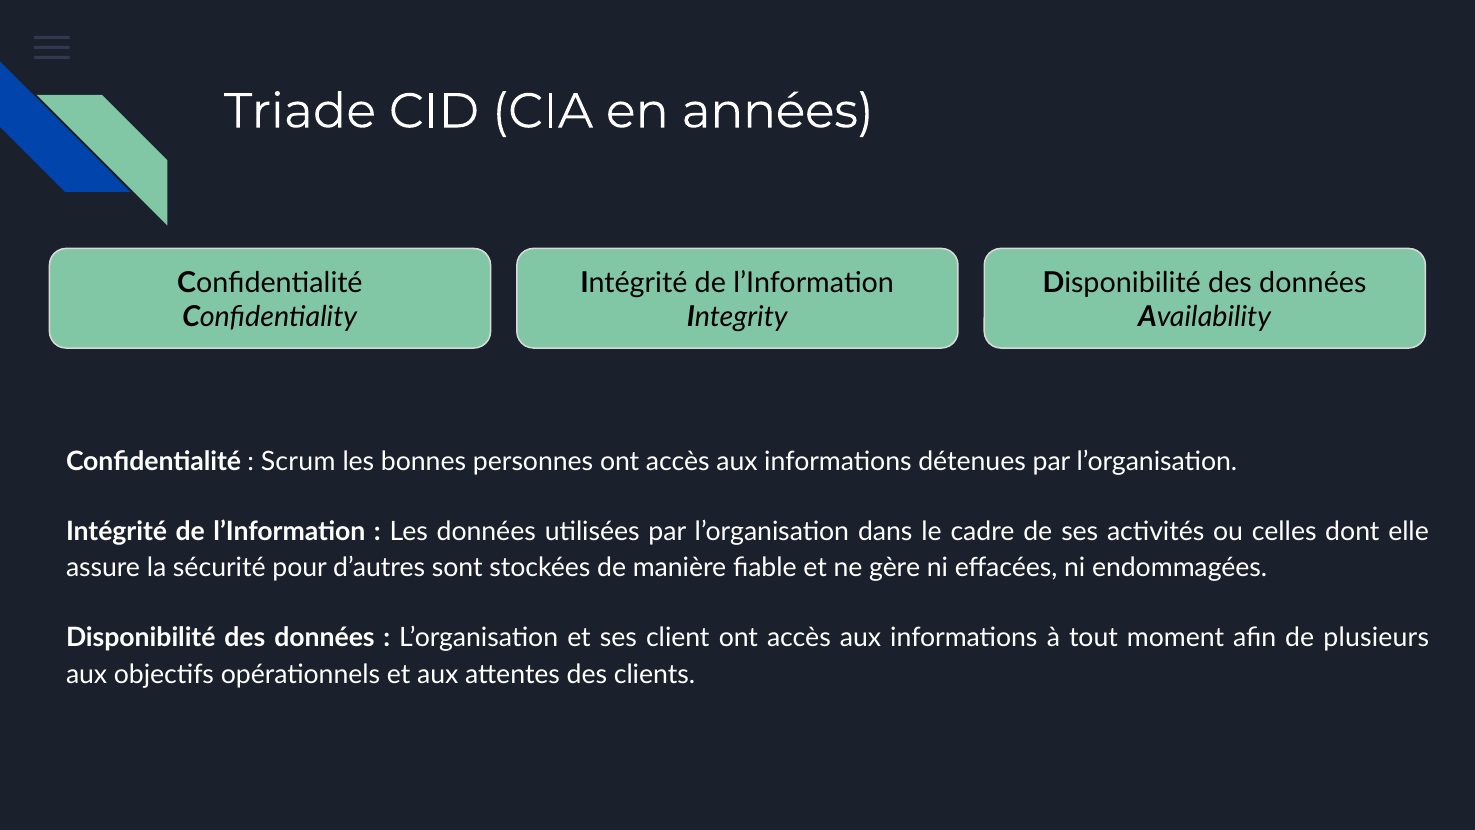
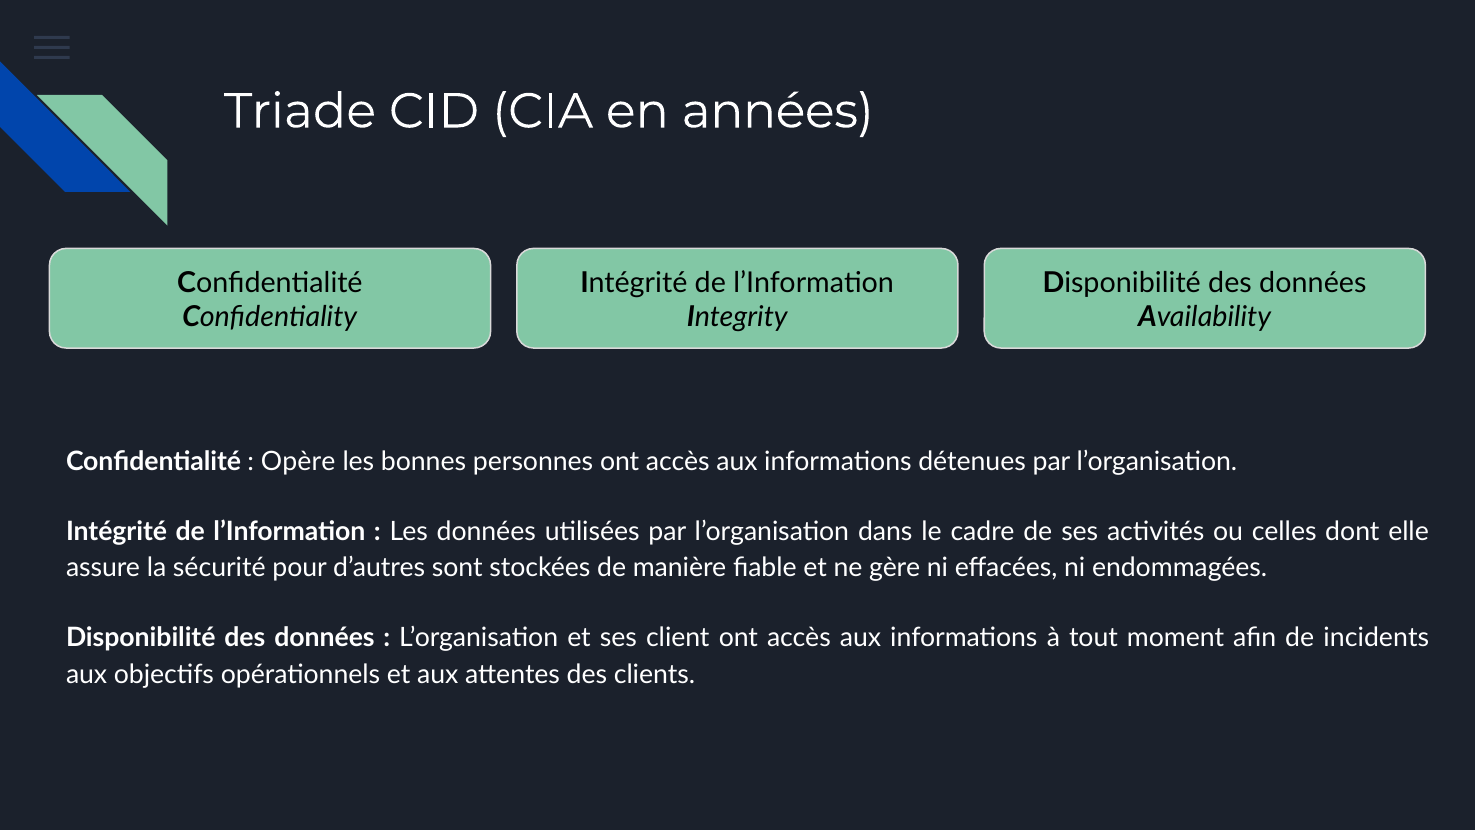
Scrum: Scrum -> Opère (298, 462)
plusieurs: plusieurs -> incidents (1376, 637)
